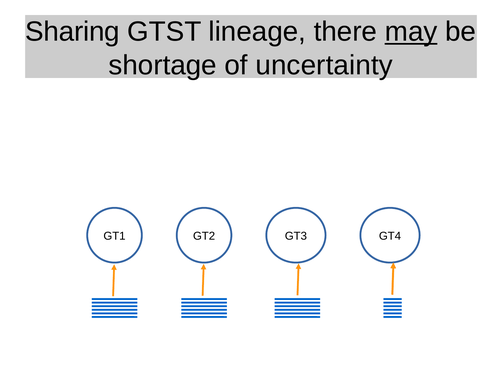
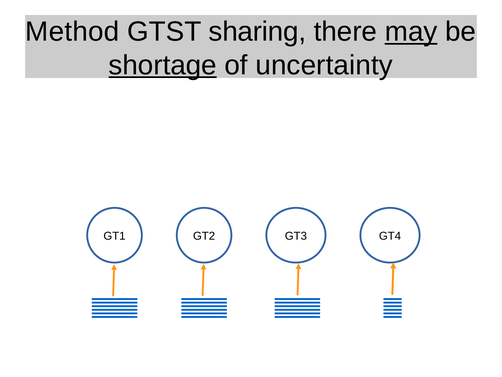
Sharing: Sharing -> Method (72, 32)
lineage: lineage -> sharing (257, 32)
shortage underline: none -> present (163, 65)
